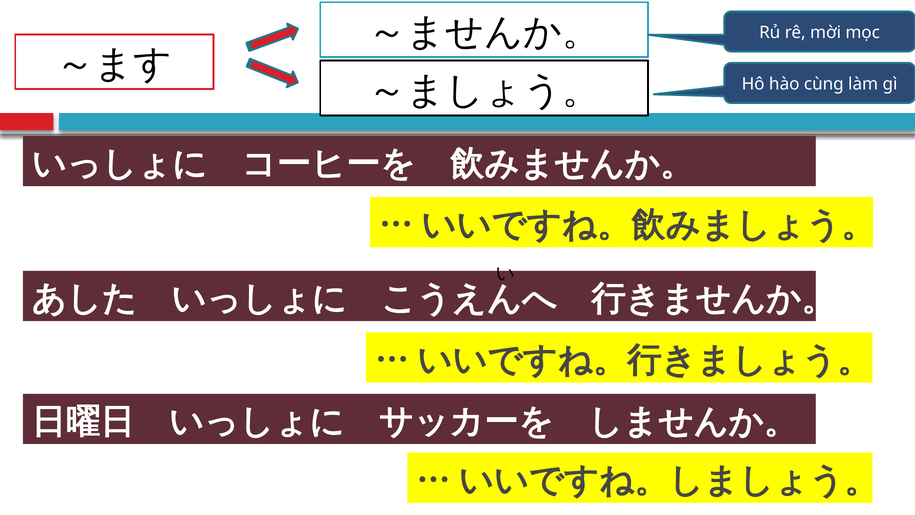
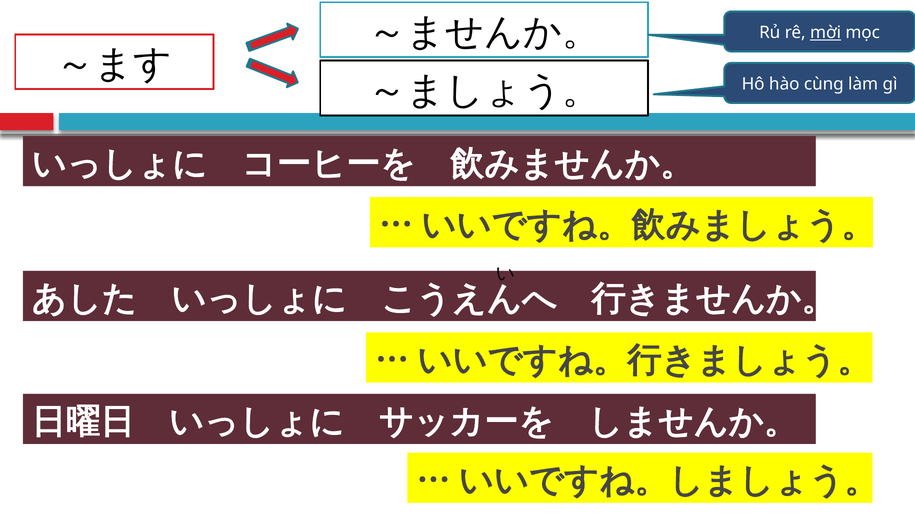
mời underline: none -> present (826, 33)
